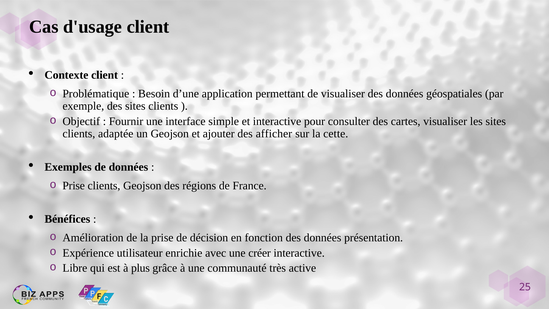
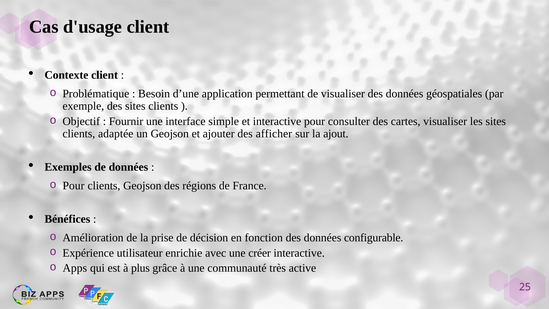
cette: cette -> ajout (336, 134)
Prise: Prise -> Pour (74, 186)
présentation: présentation -> configurable (374, 238)
Libre: Libre -> Apps (75, 268)
